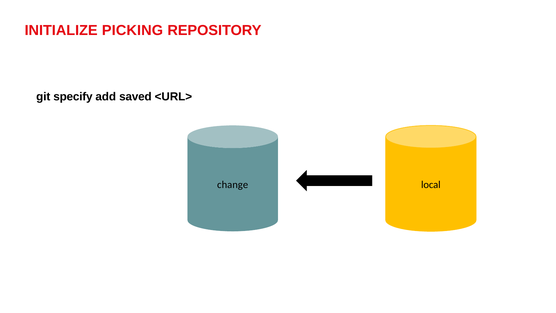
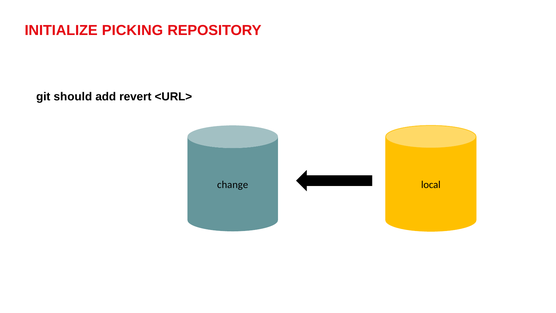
specify: specify -> should (73, 97)
saved: saved -> revert (135, 97)
